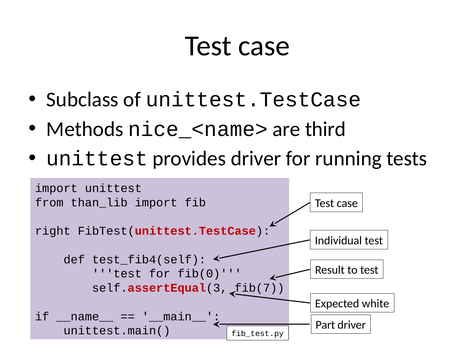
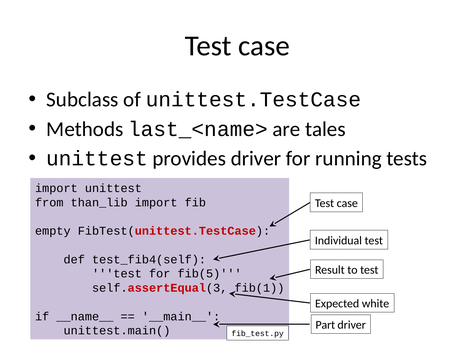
nice_<name>: nice_<name> -> last_<name> (198, 129)
third: third -> tales (325, 129)
right: right -> empty (53, 231)
fib(0: fib(0 -> fib(5 (210, 274)
fib(7: fib(7 -> fib(1 (259, 288)
